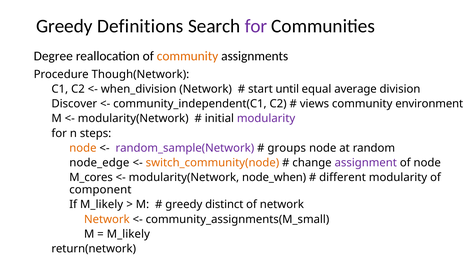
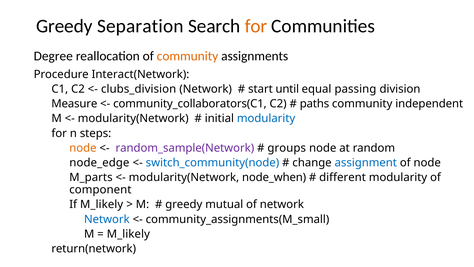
Definitions: Definitions -> Separation (140, 26)
for colour: purple -> orange (256, 26)
Though(Network: Though(Network -> Interact(Network (140, 74)
when_division: when_division -> clubs_division (139, 89)
average: average -> passing (355, 89)
Discover: Discover -> Measure (74, 104)
community_independent(C1: community_independent(C1 -> community_collaborators(C1 (190, 104)
views: views -> paths (314, 104)
environment: environment -> independent (429, 104)
modularity colour: purple -> blue (266, 118)
switch_community(node colour: orange -> blue (212, 163)
assignment colour: purple -> blue (366, 163)
M_cores: M_cores -> M_parts (91, 177)
distinct: distinct -> mutual (224, 204)
Network colour: orange -> blue (107, 219)
